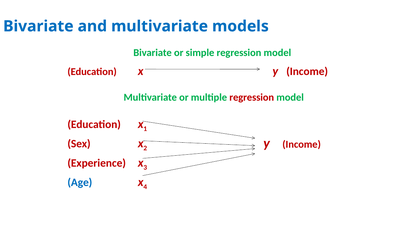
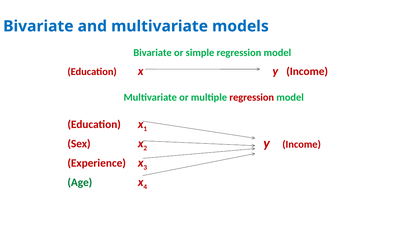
Age colour: blue -> green (80, 182)
